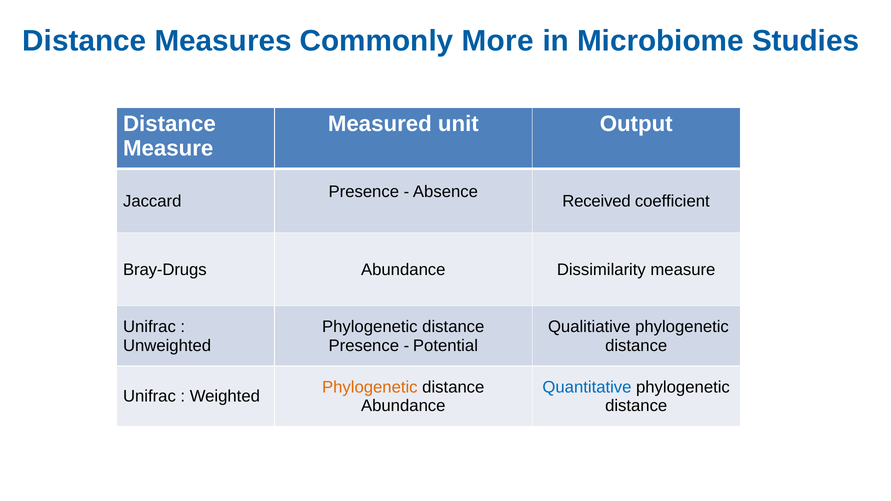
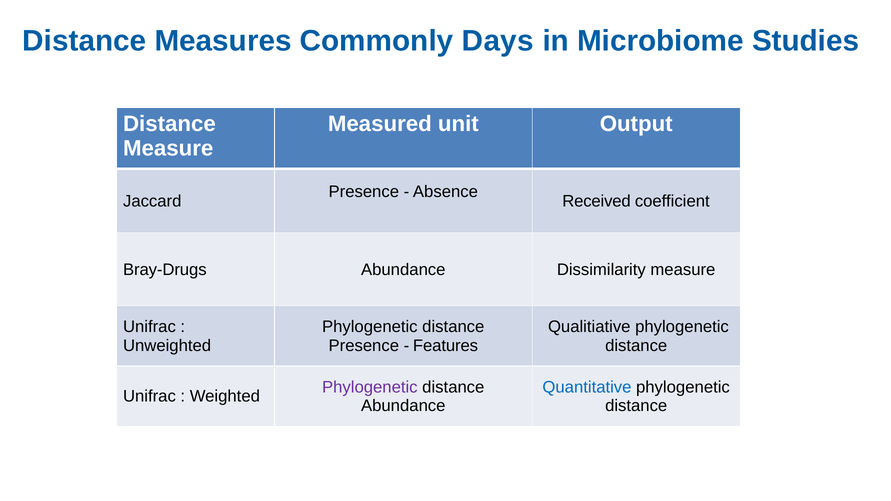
More: More -> Days (498, 41)
Potential: Potential -> Features (446, 346)
Phylogenetic colour: orange -> purple (370, 387)
